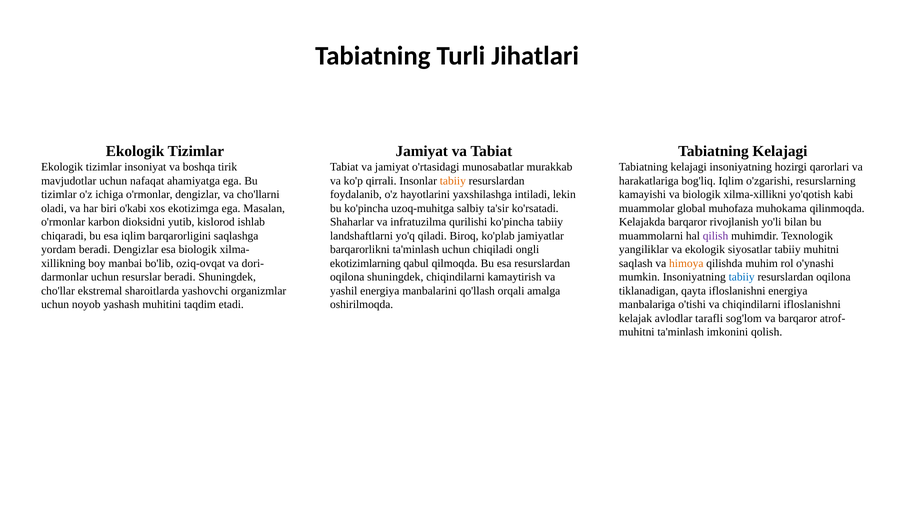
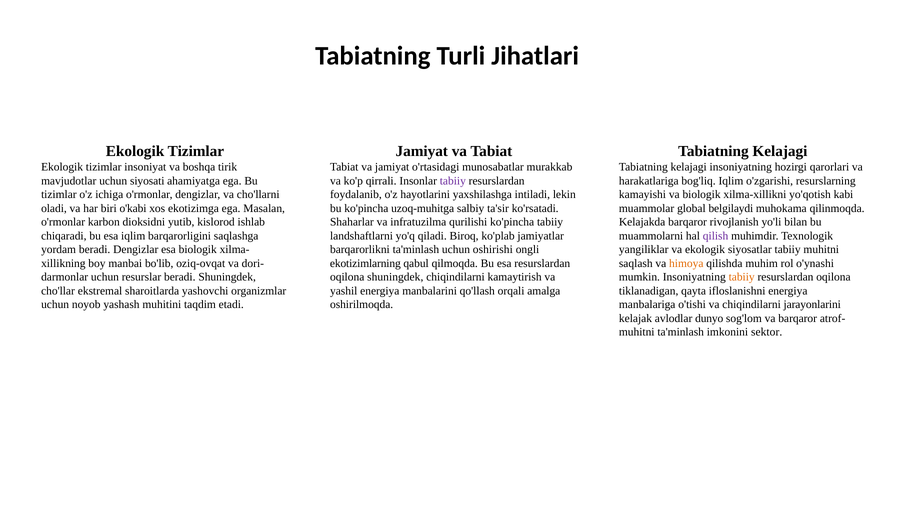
nafaqat: nafaqat -> siyosati (147, 181)
tabiiy colour: orange -> purple (453, 181)
muhofaza: muhofaza -> belgilaydi (731, 208)
chiqiladi: chiqiladi -> oshirishi (493, 250)
tabiiy colour: blue -> orange (742, 277)
chiqindilarni ifloslanishni: ifloslanishni -> jarayonlarini (812, 305)
tarafli: tarafli -> dunyo (709, 318)
qolish: qolish -> sektor (767, 332)
